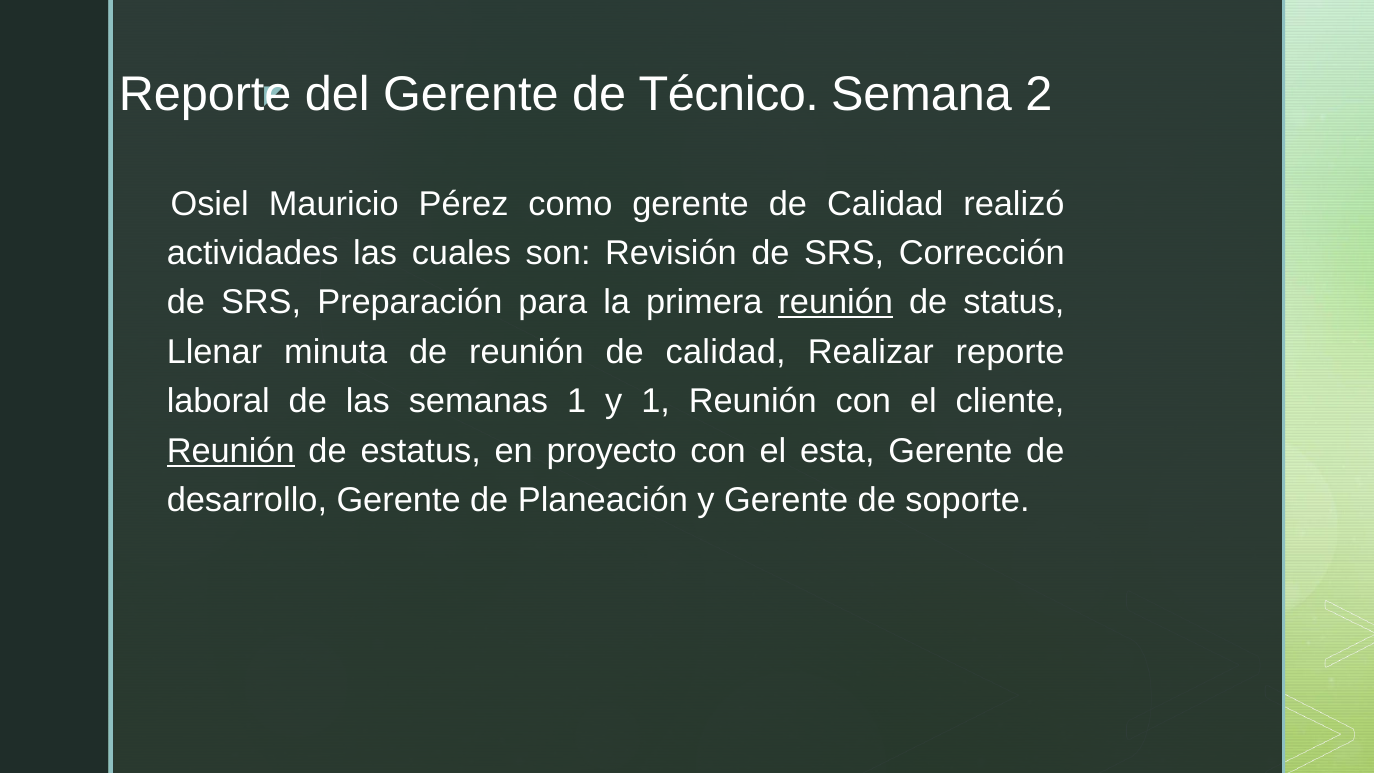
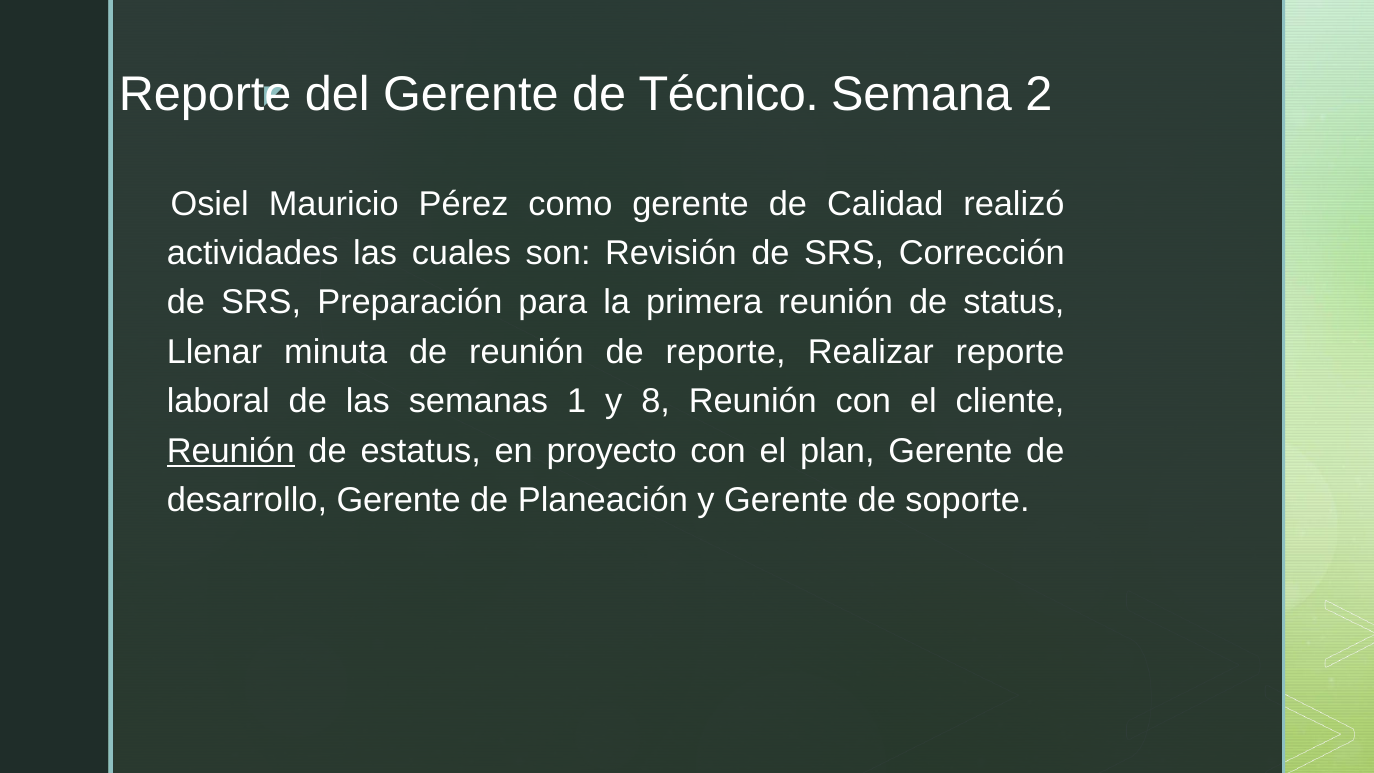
reunión underline: present -> none (836, 303)
reunión de calidad: calidad -> reporte (726, 352)
y 1: 1 -> 8 (656, 401)
esta: esta -> plan (837, 451)
